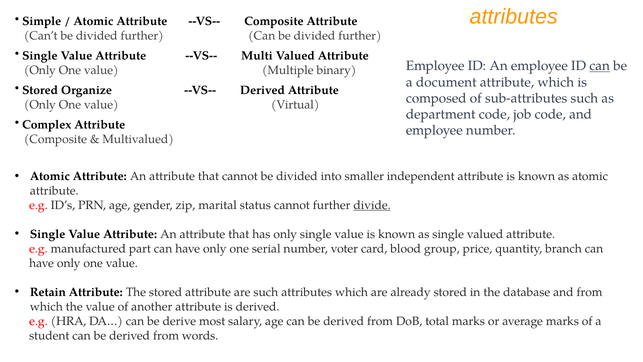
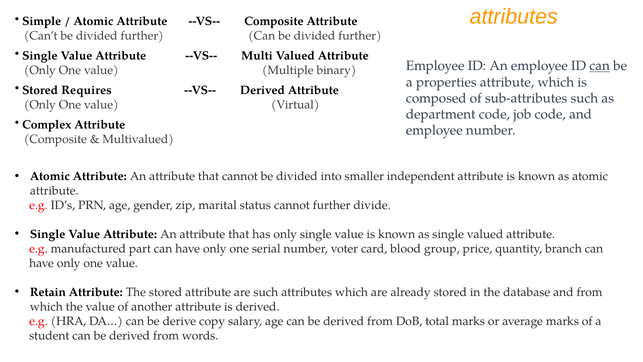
document: document -> properties (446, 82)
Organize: Organize -> Requires (86, 90)
divide underline: present -> none (372, 205)
most: most -> copy (212, 321)
